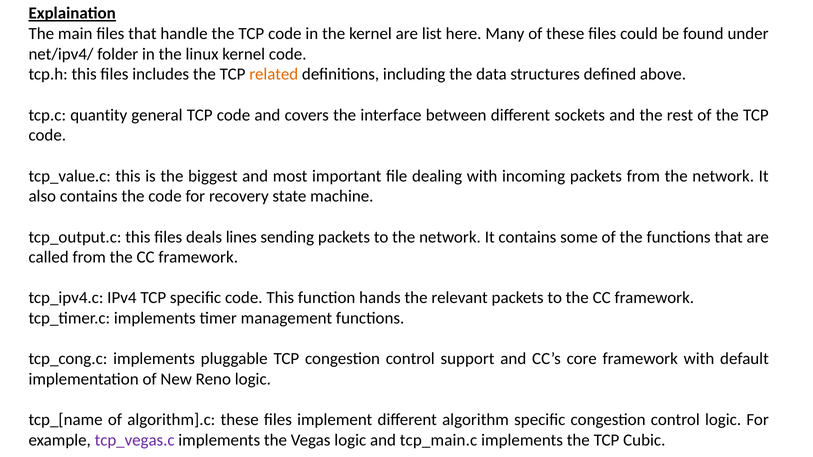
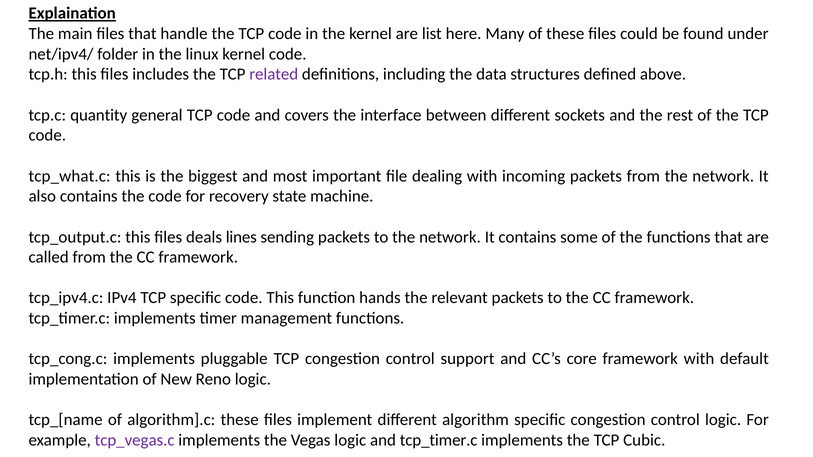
related colour: orange -> purple (274, 74)
tcp_value.c: tcp_value.c -> tcp_what.c (70, 176)
and tcp_main.c: tcp_main.c -> tcp_timer.c (439, 440)
